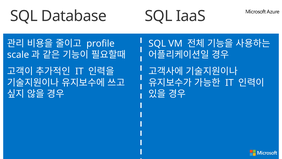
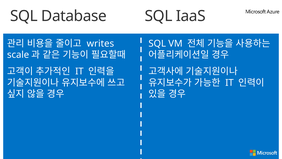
profile: profile -> writes (100, 43)
